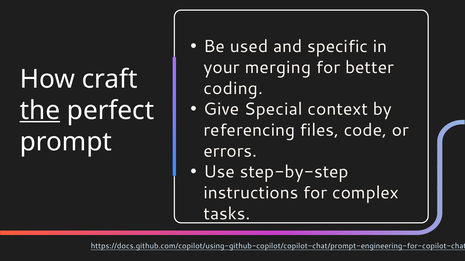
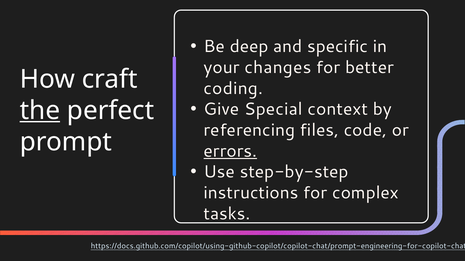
used: used -> deep (249, 47)
merging: merging -> changes (278, 68)
errors underline: none -> present (230, 151)
